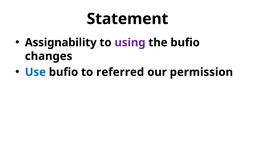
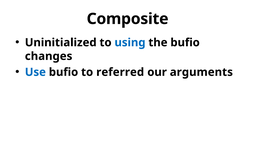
Statement: Statement -> Composite (128, 19)
Assignability: Assignability -> Uninitialized (61, 42)
using colour: purple -> blue (130, 42)
permission: permission -> arguments (201, 72)
